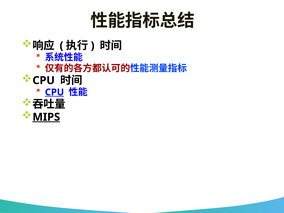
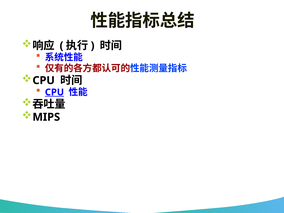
MIPS underline: present -> none (46, 117)
